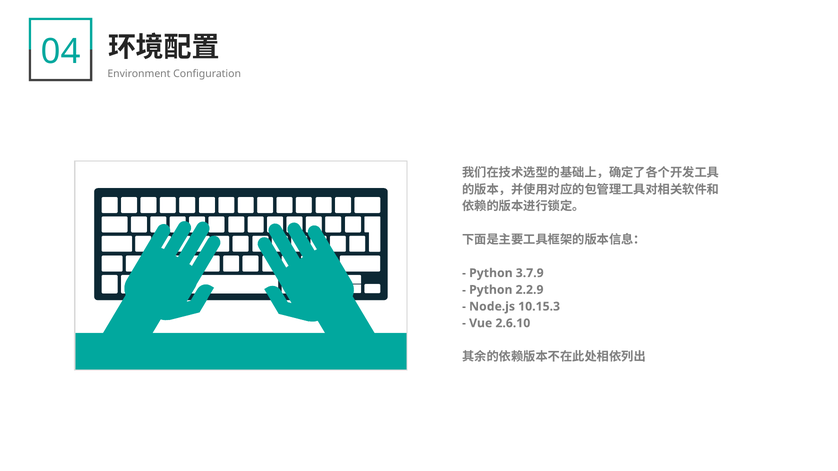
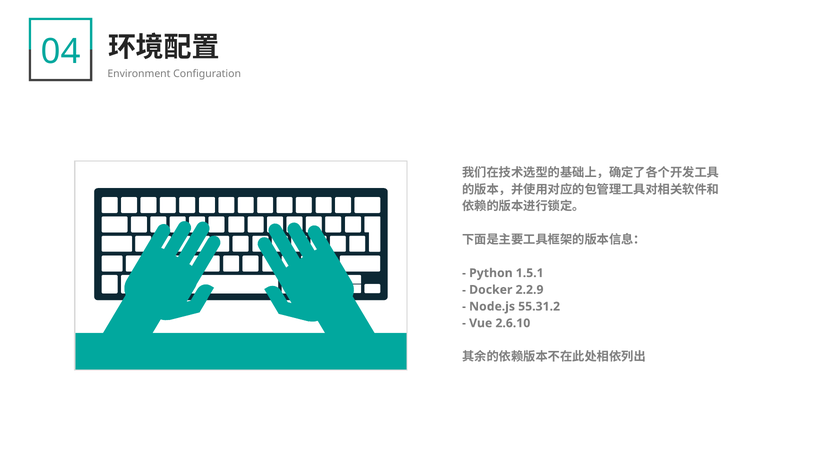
3.7.9: 3.7.9 -> 1.5.1 (530, 273)
Python: Python -> Docker (491, 290)
10.15.3: 10.15.3 -> 55.31.2 (539, 307)
